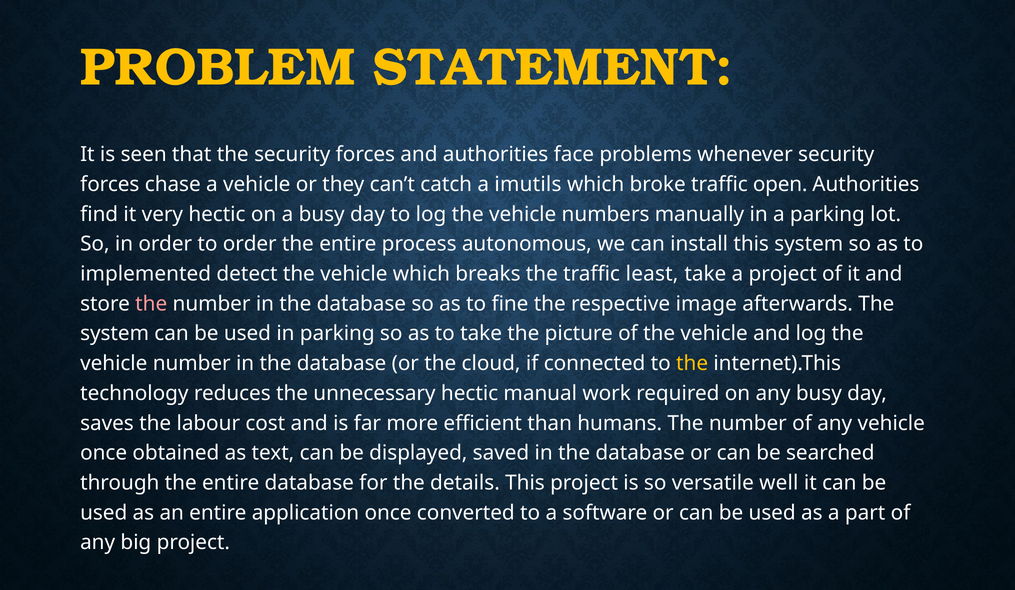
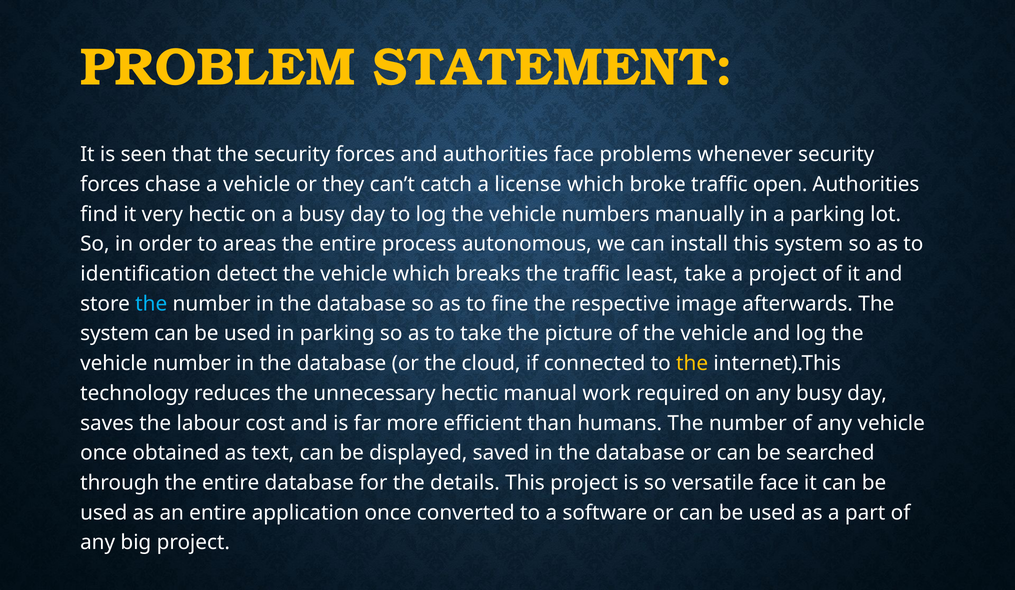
imutils: imutils -> license (528, 184)
to order: order -> areas (250, 244)
implemented: implemented -> identification (146, 274)
the colour: pink -> light blue (151, 304)
versatile well: well -> face (779, 483)
